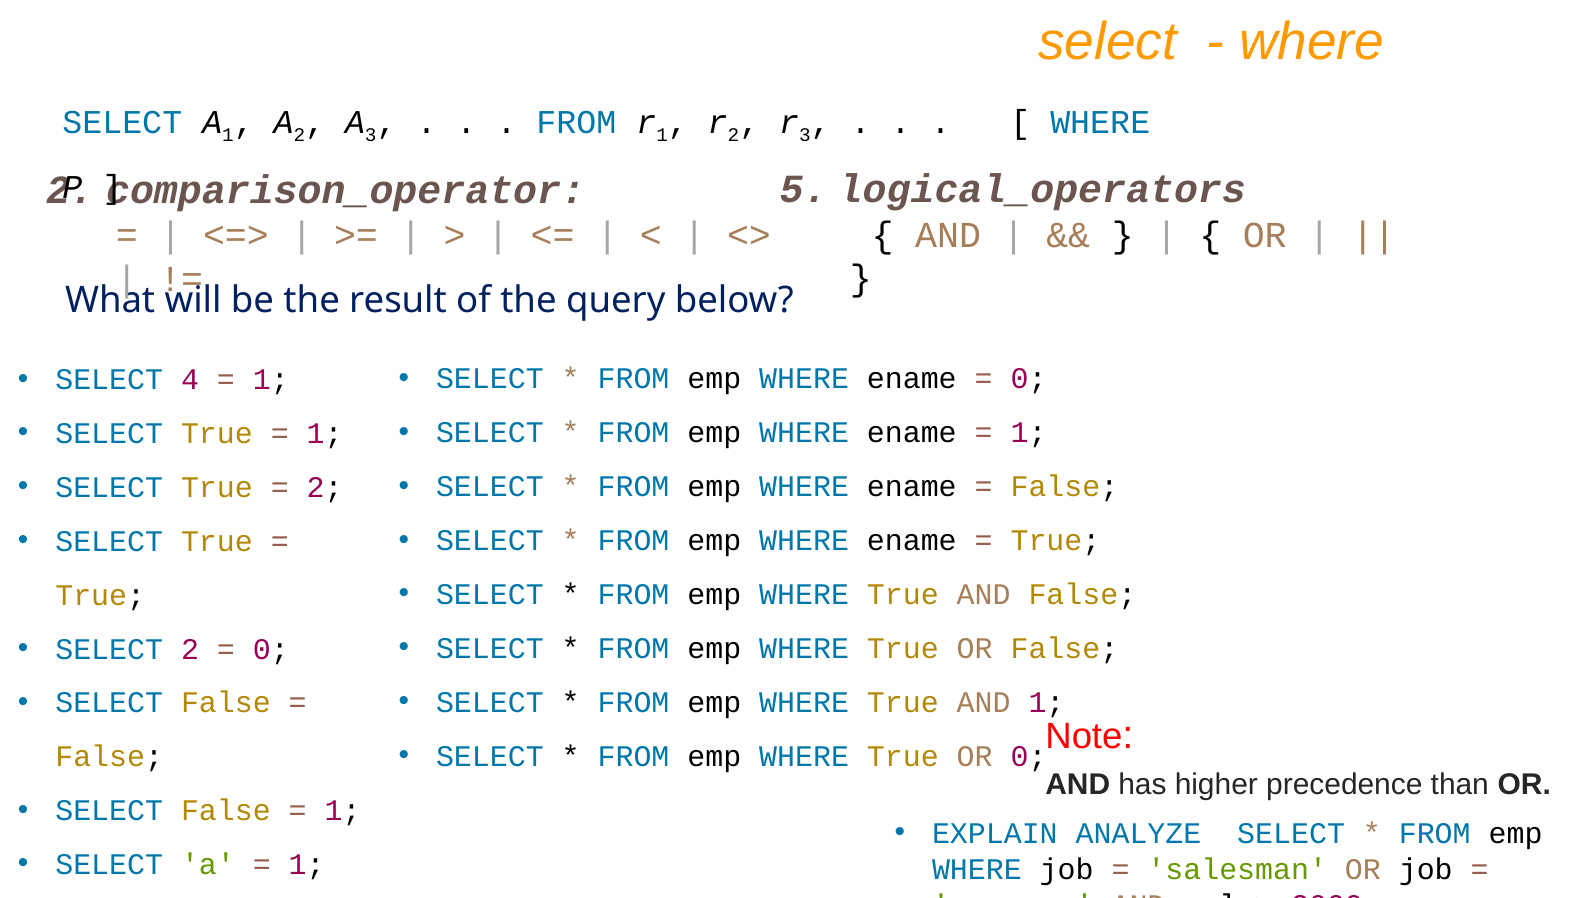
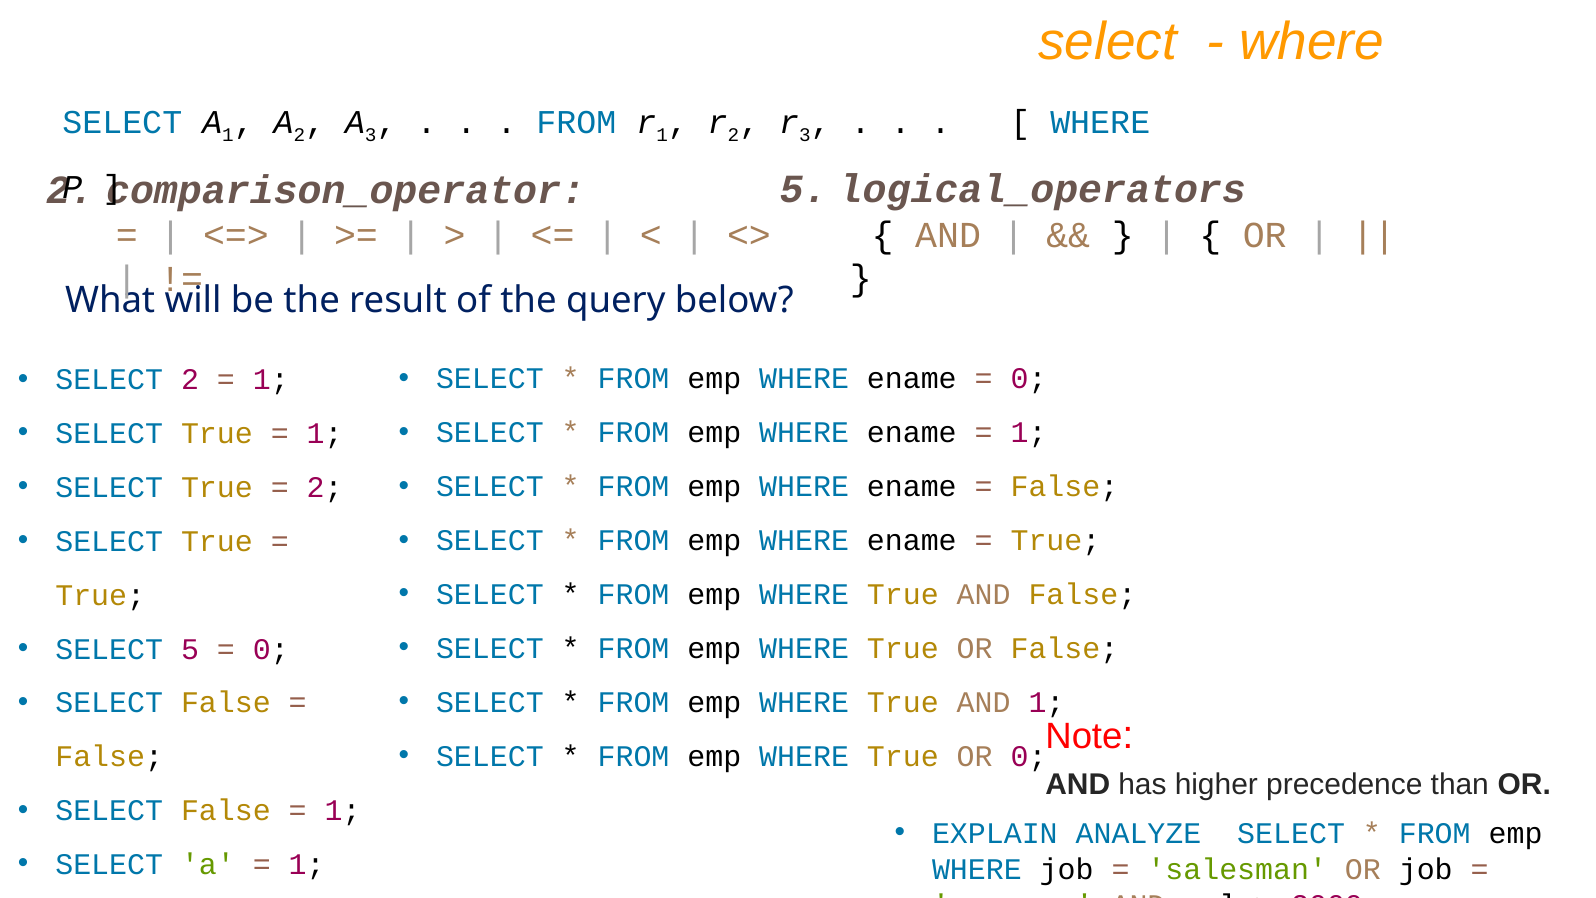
SELECT 4: 4 -> 2 (190, 380)
SELECT 2: 2 -> 5 (190, 649)
